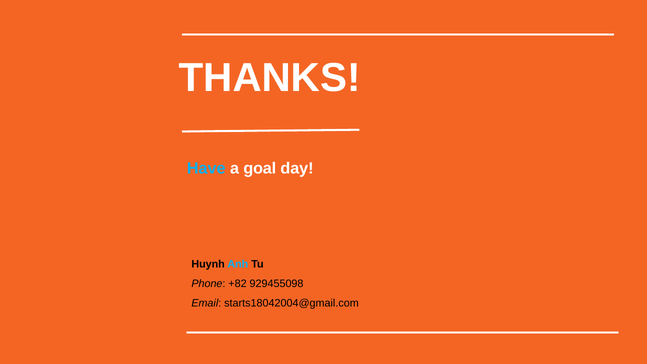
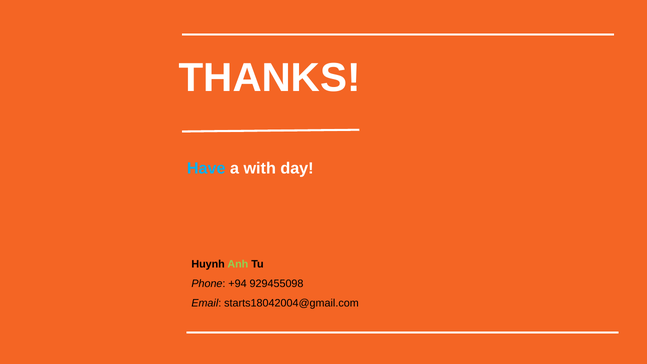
goal: goal -> with (260, 169)
Anh colour: light blue -> light green (238, 264)
+82: +82 -> +94 (238, 284)
